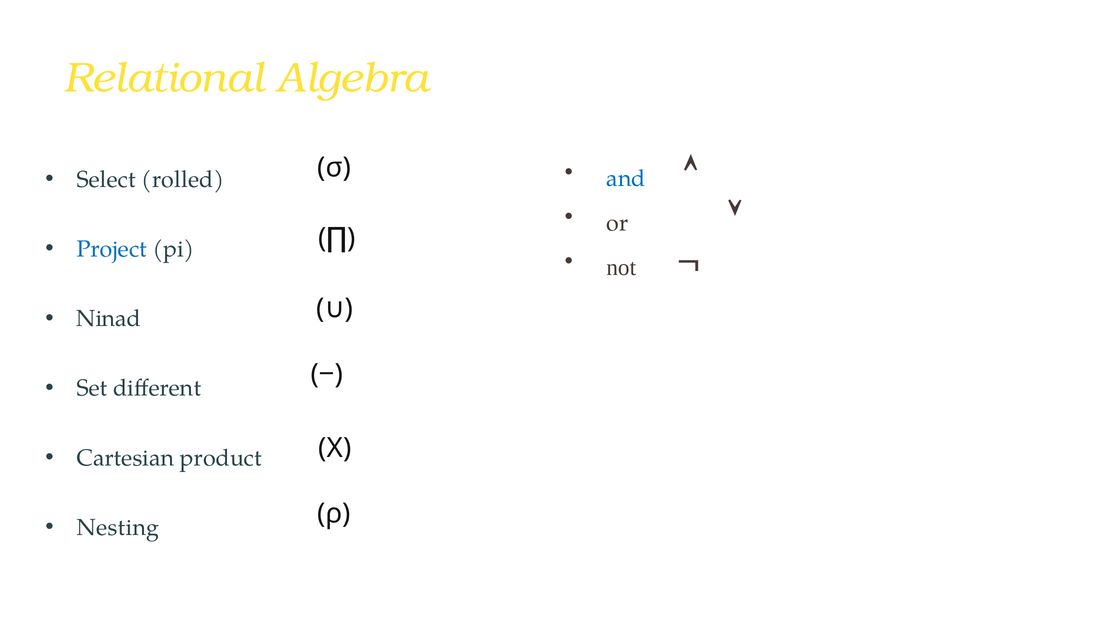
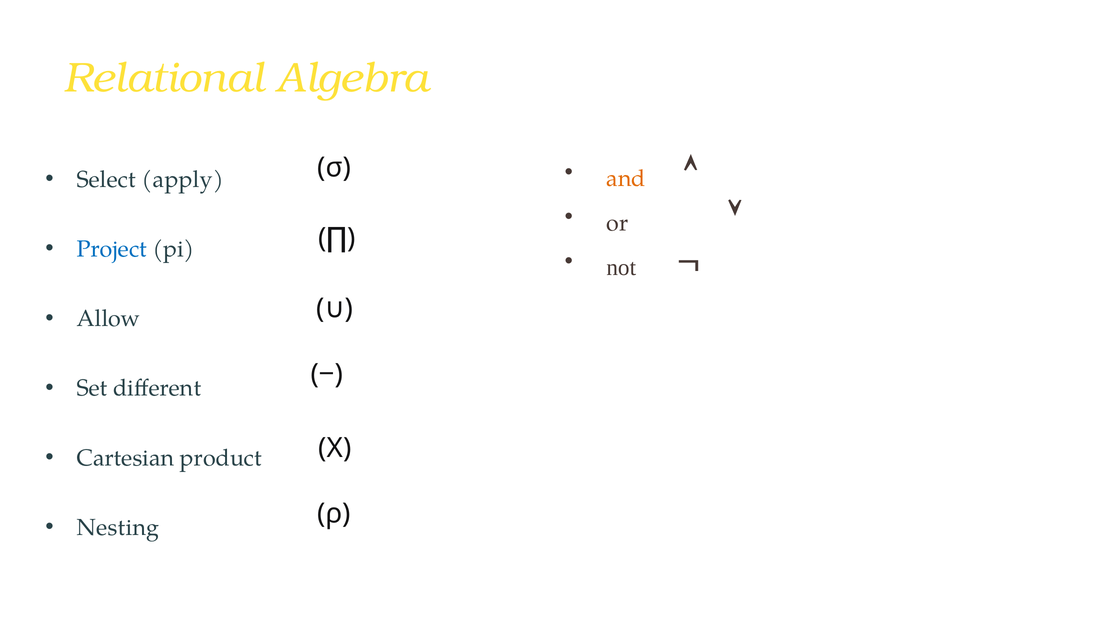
rolled: rolled -> apply (183, 180)
and colour: blue -> orange (626, 179)
Ninad: Ninad -> Allow (109, 319)
